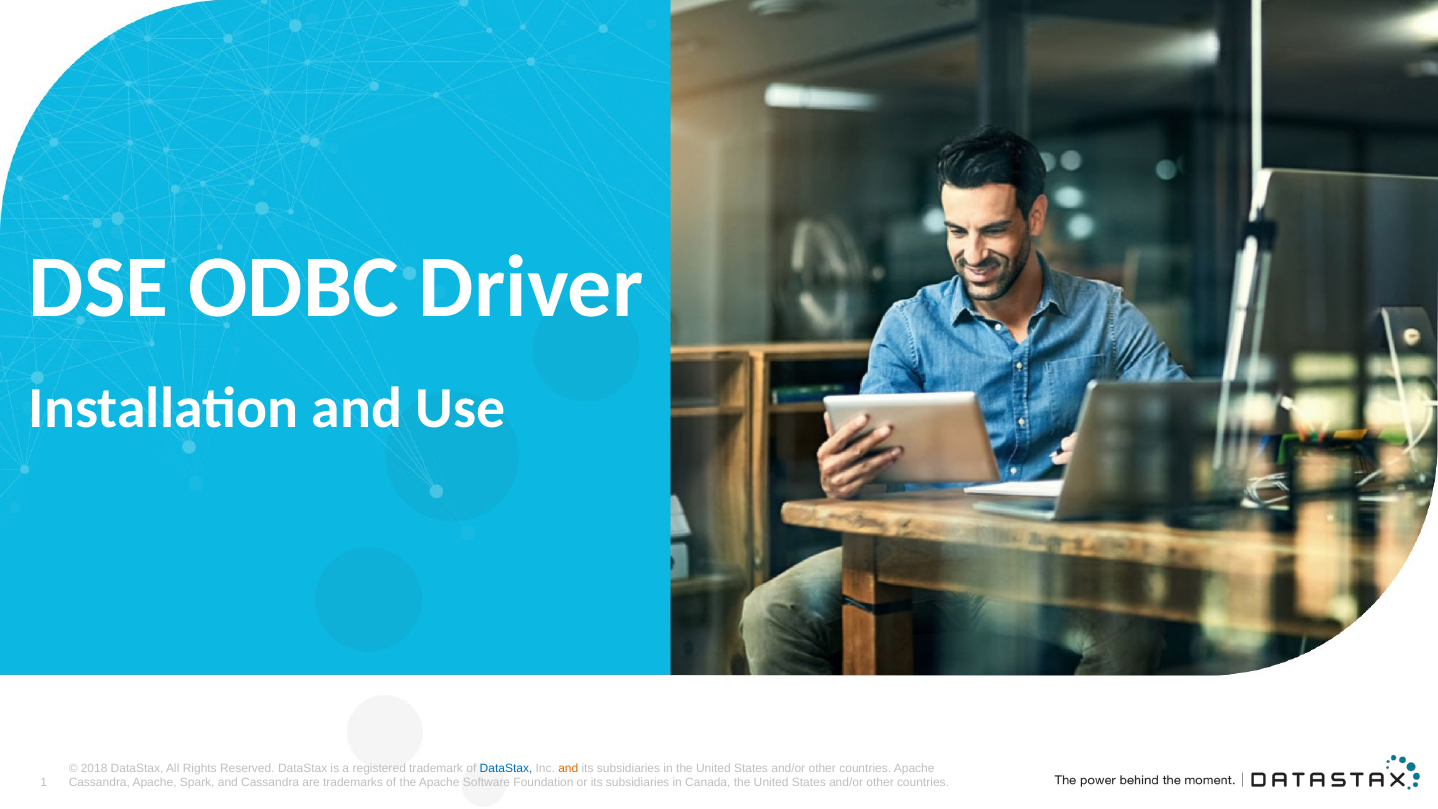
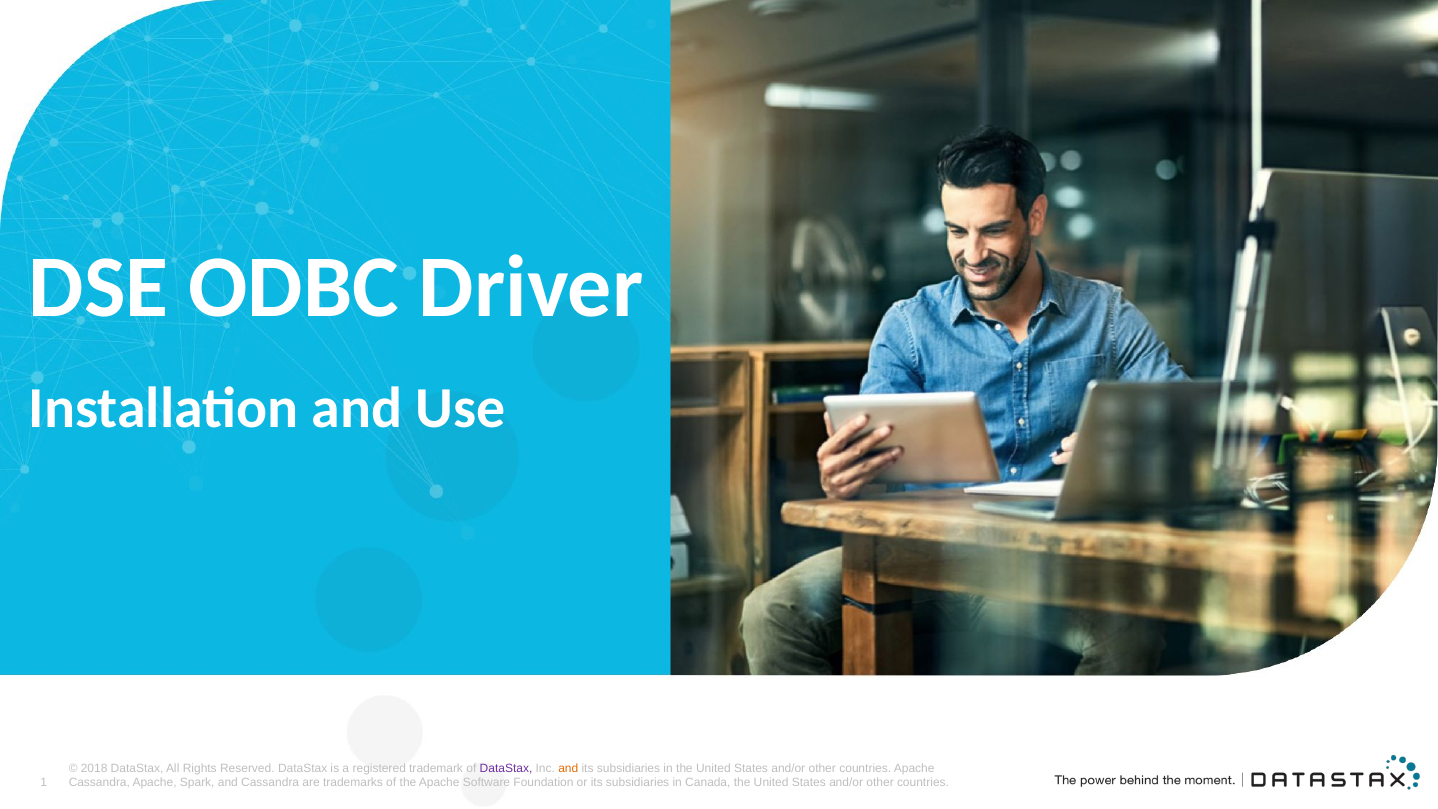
DataStax colour: blue -> purple (506, 768)
